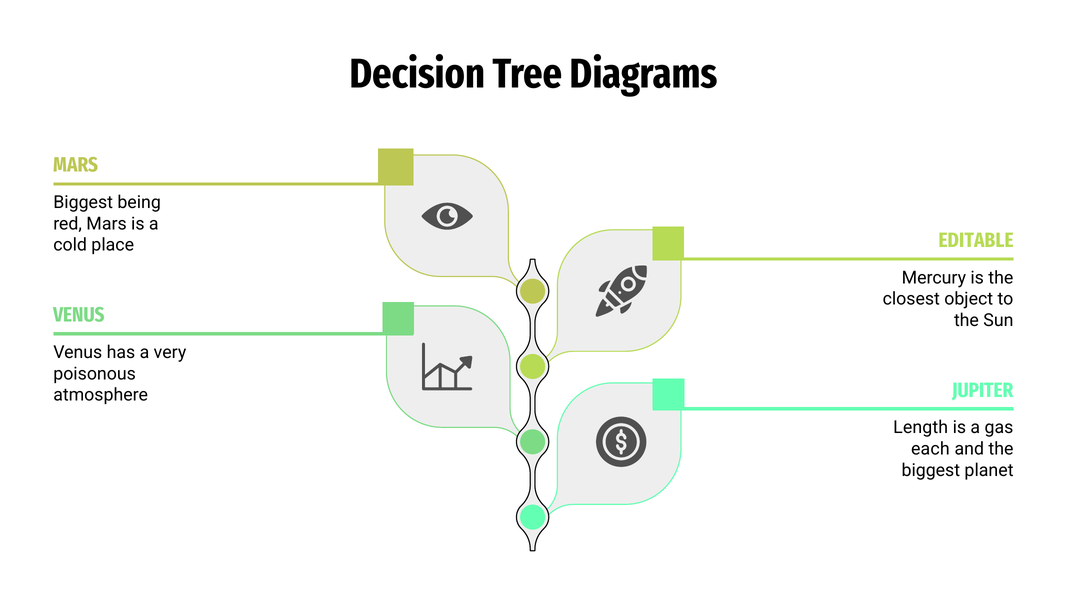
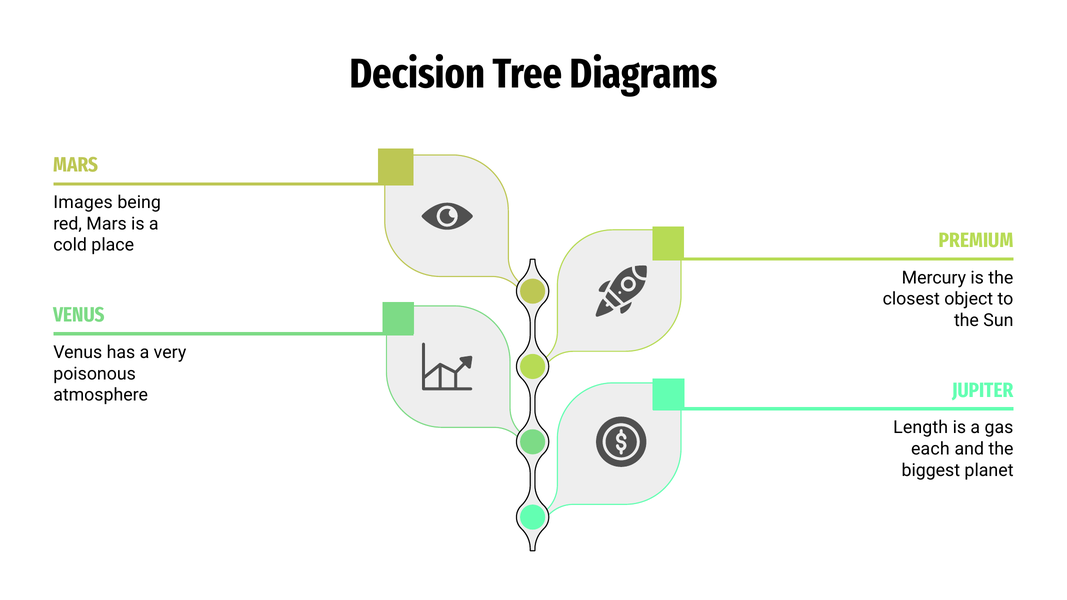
Biggest: Biggest -> Images (83, 203)
EDITABLE: EDITABLE -> PREMIUM (976, 240)
